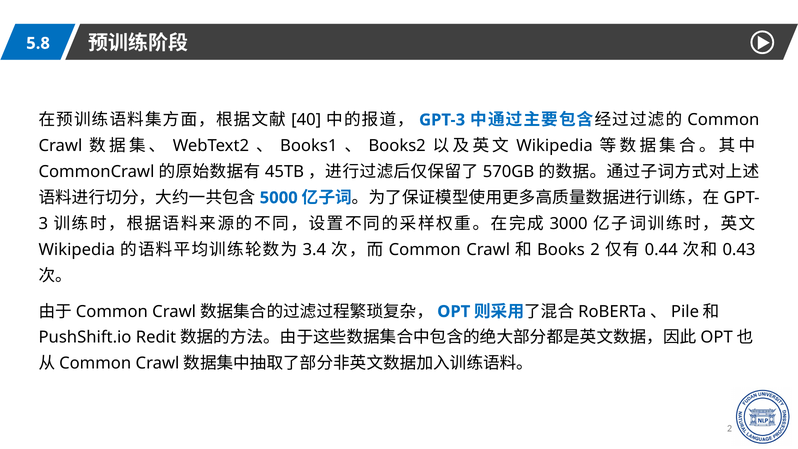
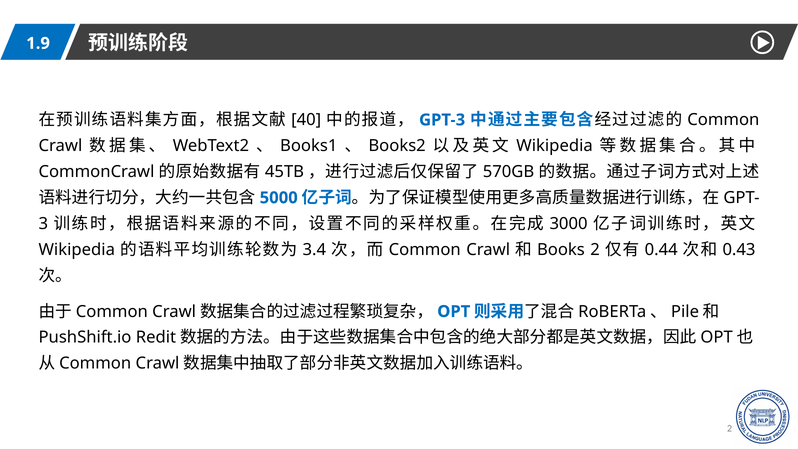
5.8: 5.8 -> 1.9 (38, 43)
